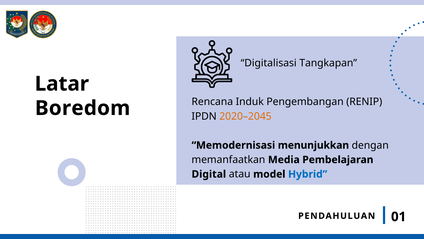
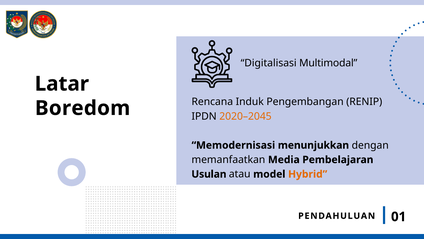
Tangkapan: Tangkapan -> Multimodal (328, 63)
Digital: Digital -> Usulan (209, 174)
Hybrid colour: blue -> orange (308, 174)
